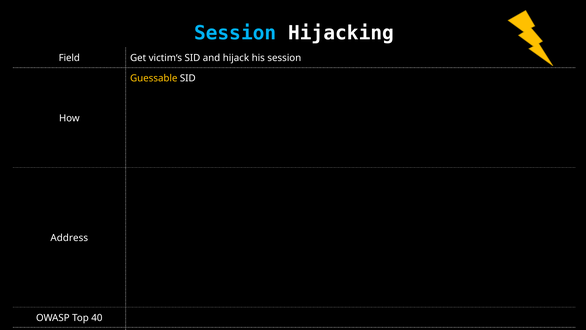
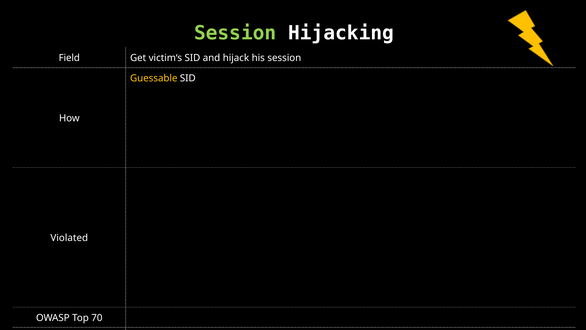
Session colour: light blue -> light green (235, 33)
Address: Address -> Violated (69, 238)
40: 40 -> 70 (97, 317)
